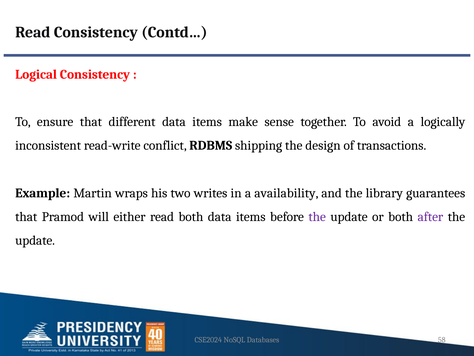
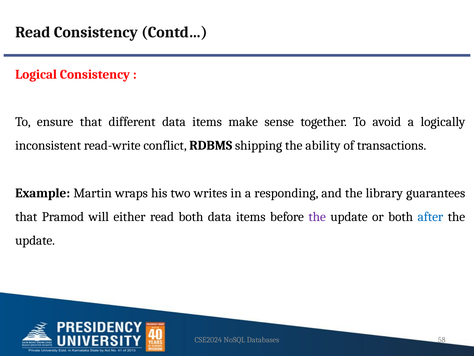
design: design -> ability (323, 145)
availability: availability -> responding (286, 193)
after colour: purple -> blue (430, 217)
